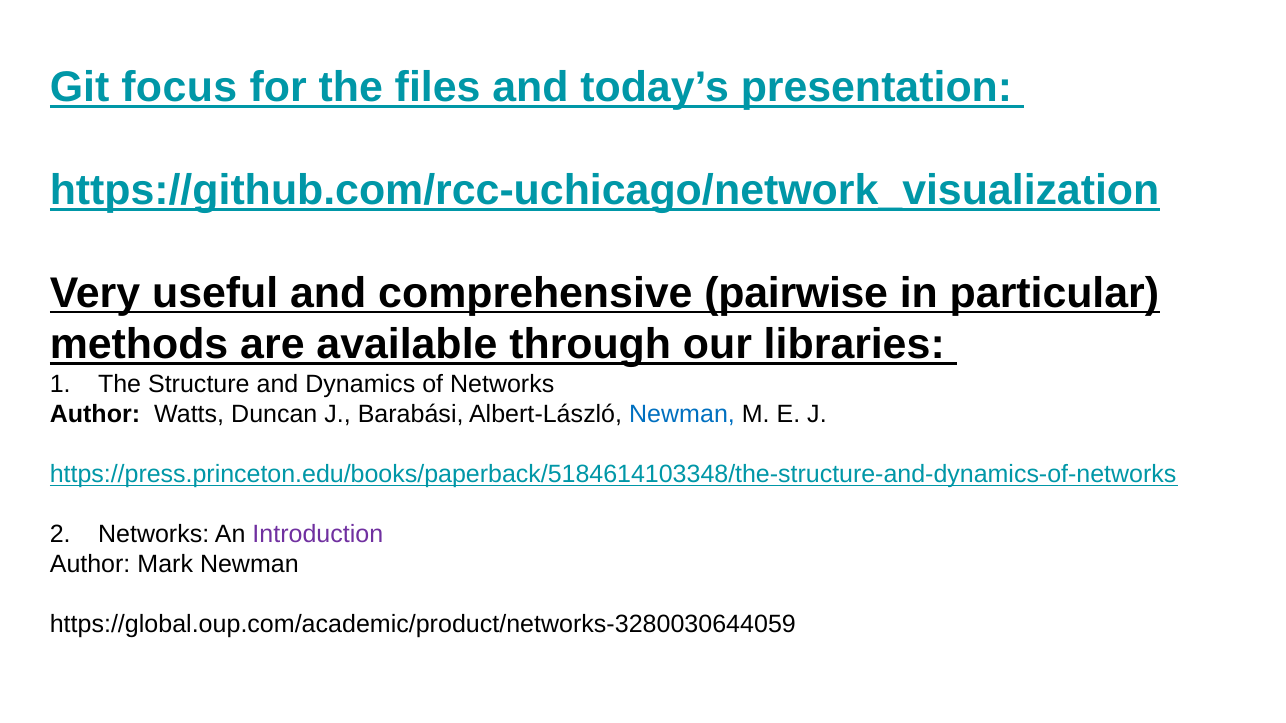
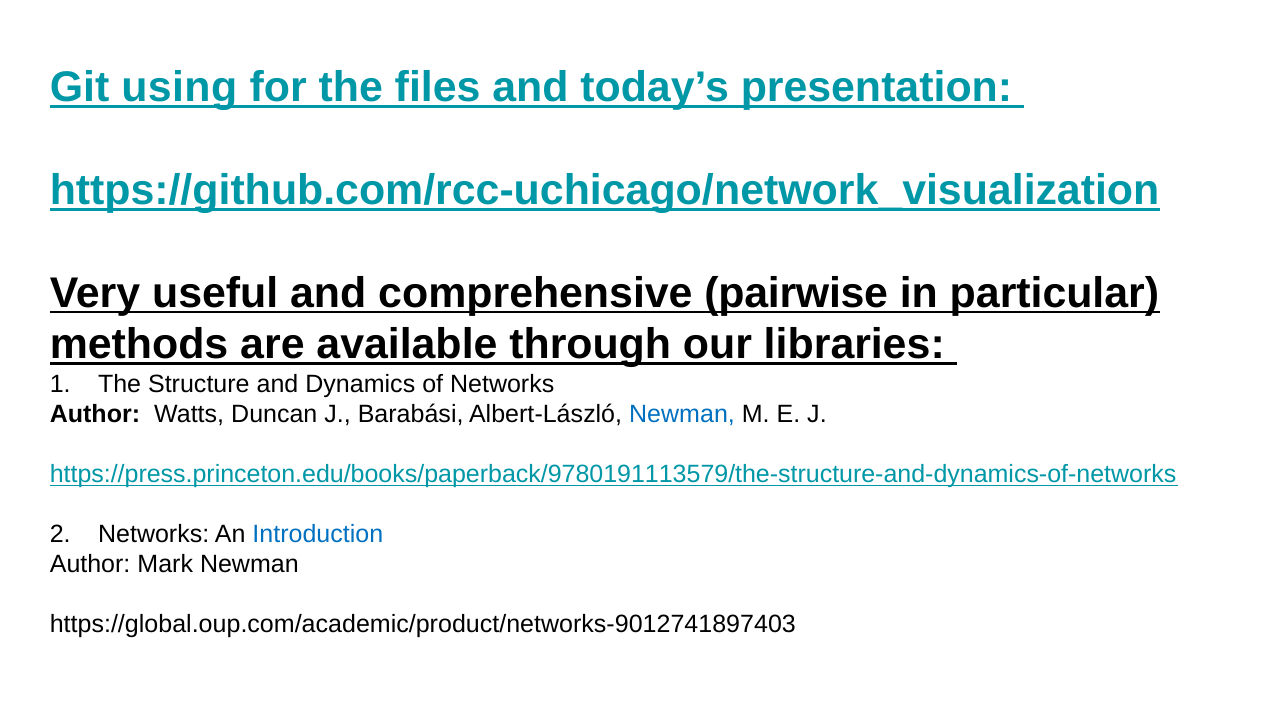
focus: focus -> using (179, 88)
https://press.princeton.edu/books/paperback/5184614103348/the-structure-and-dynamics-of-networks: https://press.princeton.edu/books/paperback/5184614103348/the-structure-and-dynamics-of-networks -> https://press.princeton.edu/books/paperback/9780191113579/the-structure-and-dynamics-of-networks (613, 475)
Introduction colour: purple -> blue (318, 535)
https://global.oup.com/academic/product/networks-3280030644059: https://global.oup.com/academic/product/networks-3280030644059 -> https://global.oup.com/academic/product/networks-9012741897403 (423, 625)
